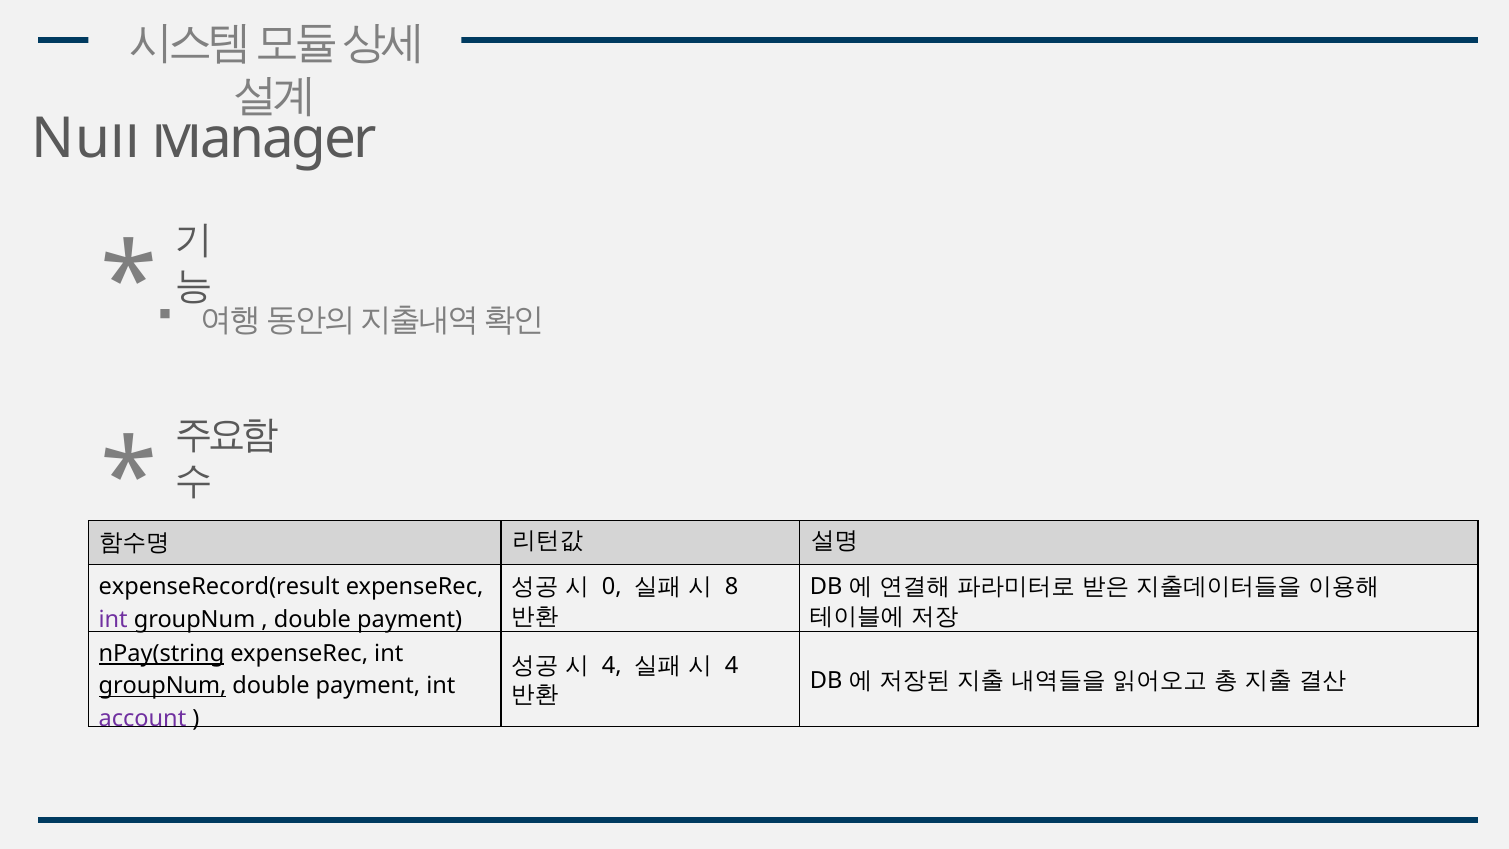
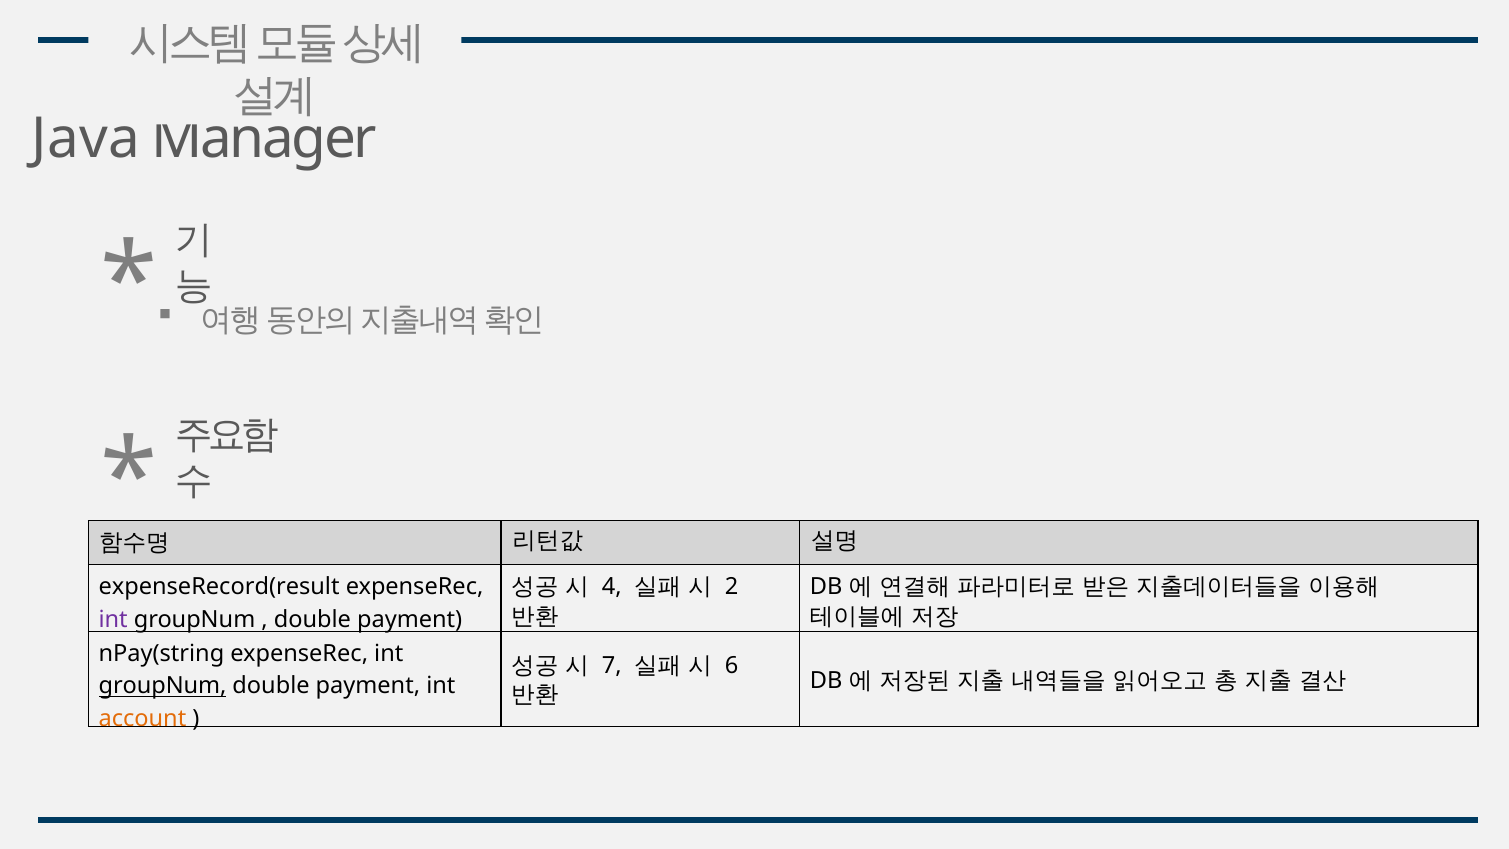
Null: Null -> Java (86, 139)
0: 0 -> 4 (612, 587)
8: 8 -> 2 (731, 587)
nPay(string underline: present -> none (161, 654)
4: 4 -> 7 (612, 665)
4: 4 -> 6 (731, 665)
account colour: purple -> orange (142, 718)
